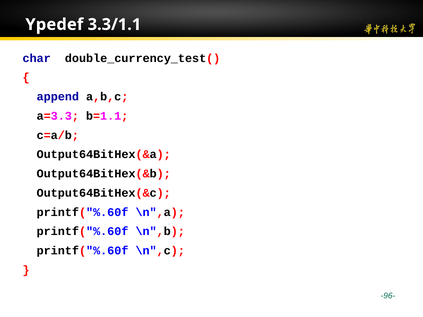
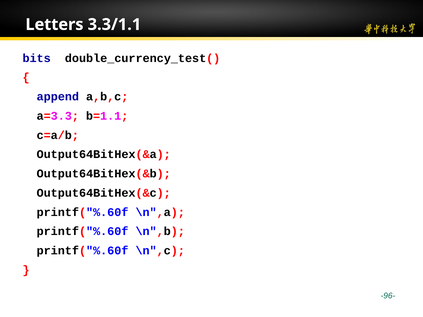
Ypedef: Ypedef -> Letters (54, 25)
char: char -> bits (37, 58)
